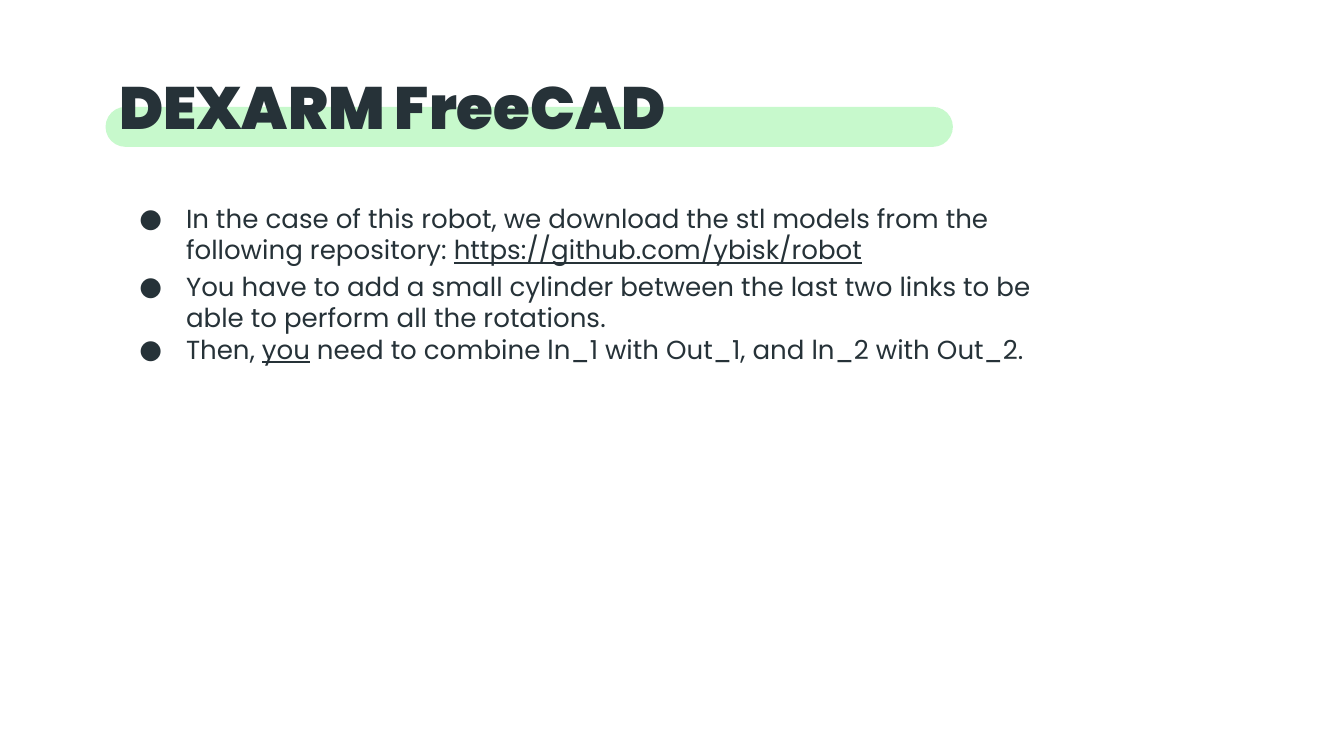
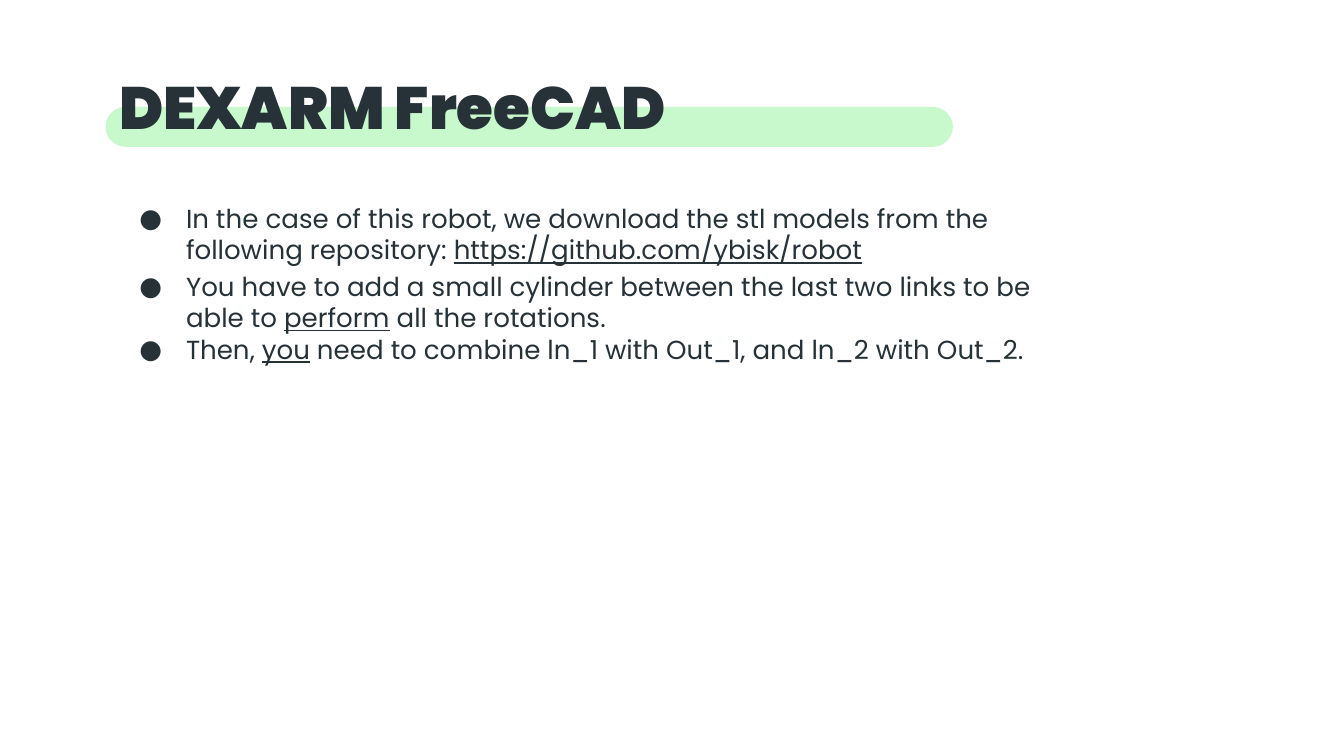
perform underline: none -> present (337, 319)
